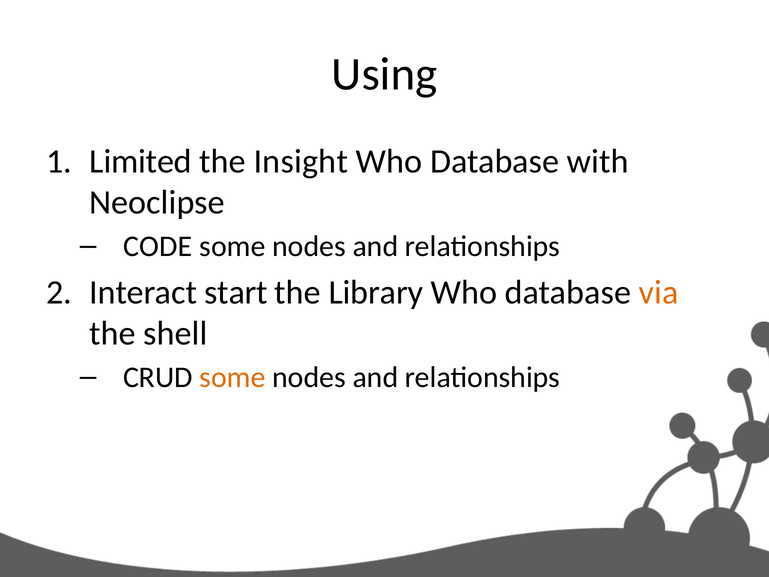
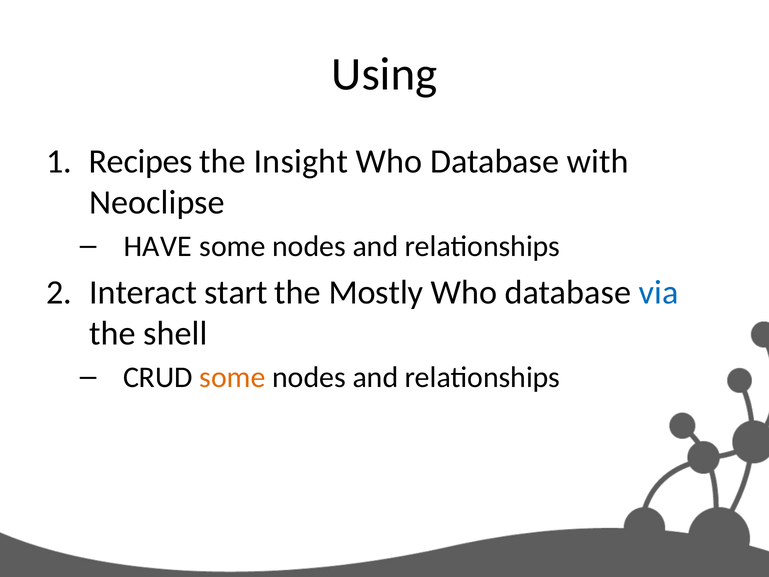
Limited: Limited -> Recipes (141, 161)
CODE: CODE -> HAVE (158, 247)
Library: Library -> Mostly (376, 292)
via colour: orange -> blue (659, 292)
